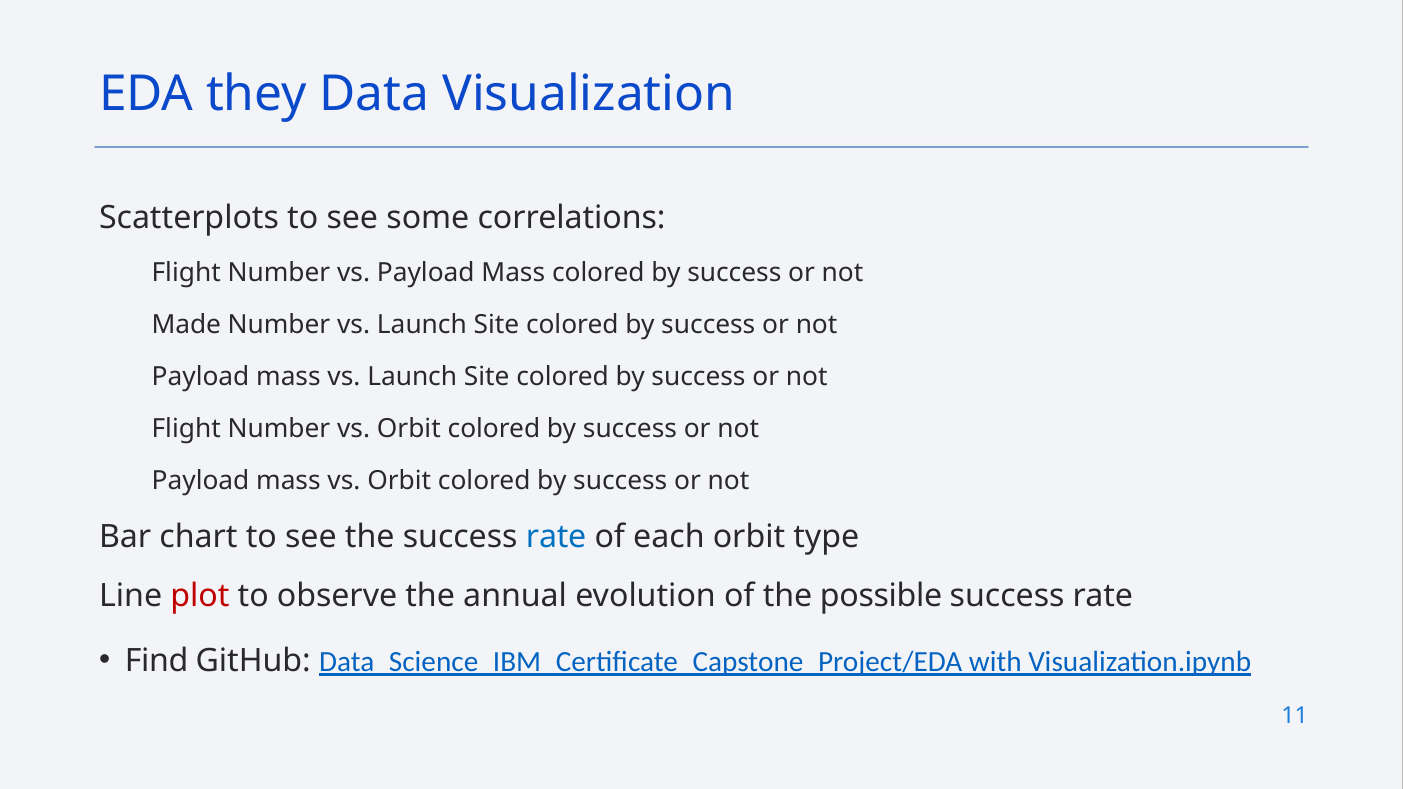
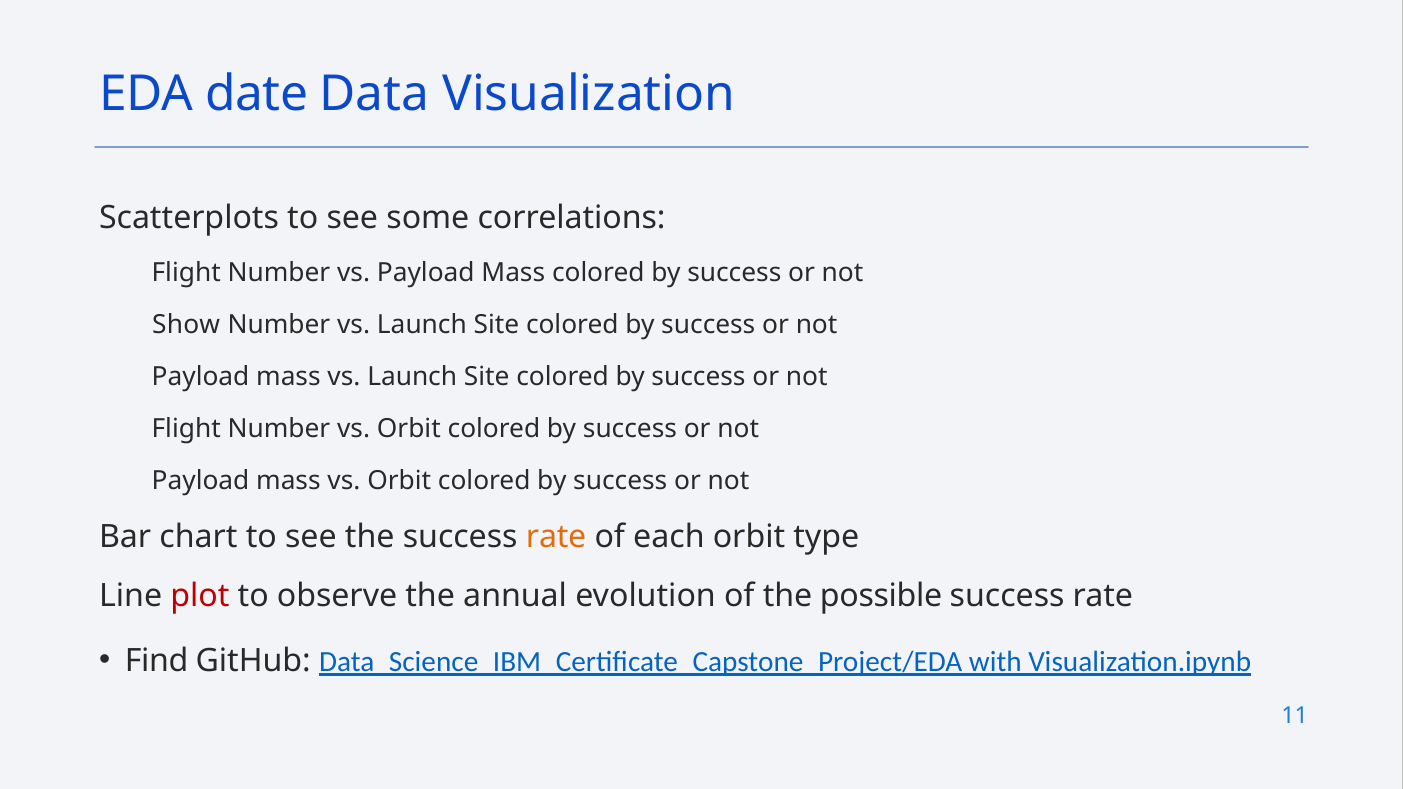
they: they -> date (257, 94)
Made: Made -> Show (186, 325)
rate colour: blue -> orange (556, 537)
